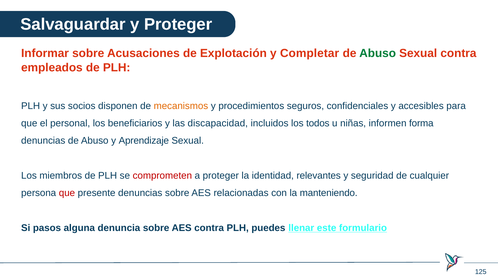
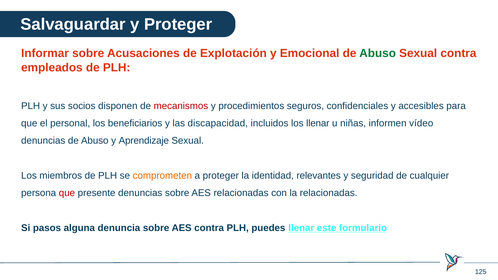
Completar: Completar -> Emocional (310, 53)
mecanismos colour: orange -> red (181, 106)
los todos: todos -> llenar (318, 123)
forma: forma -> vídeo (421, 123)
comprometen colour: red -> orange (162, 176)
la manteniendo: manteniendo -> relacionadas (329, 193)
